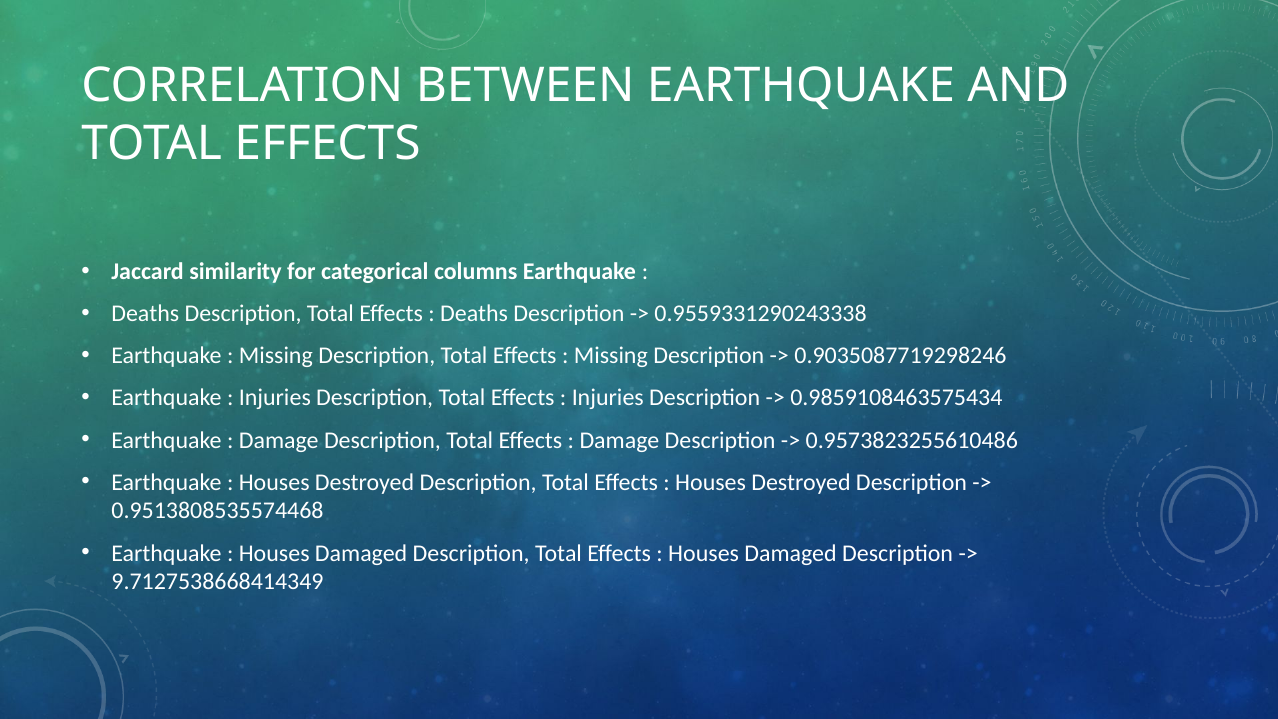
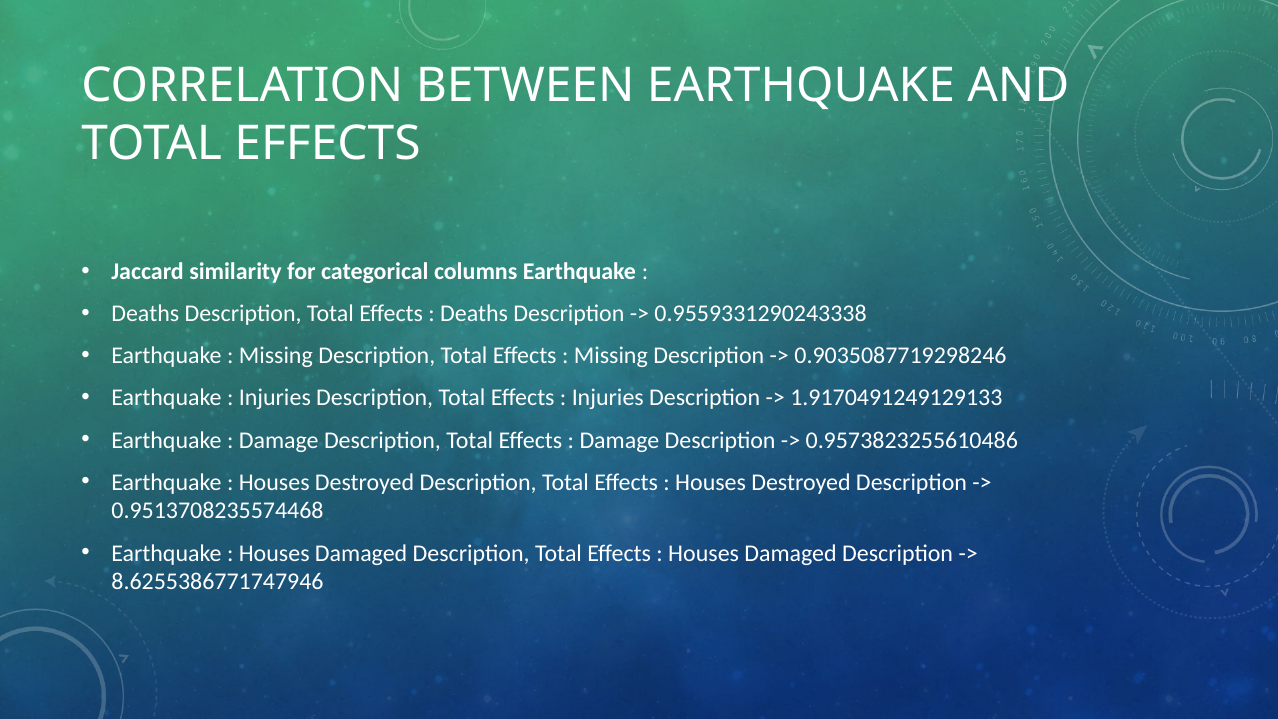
0.9859108463575434: 0.9859108463575434 -> 1.9170491249129133 (896, 398)
0.9513808535574468: 0.9513808535574468 -> 0.9513708235574468 (218, 511)
9.7127538668414349: 9.7127538668414349 -> 8.6255386771747946 (218, 582)
